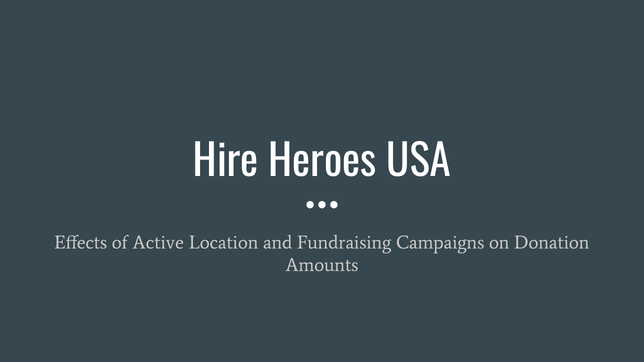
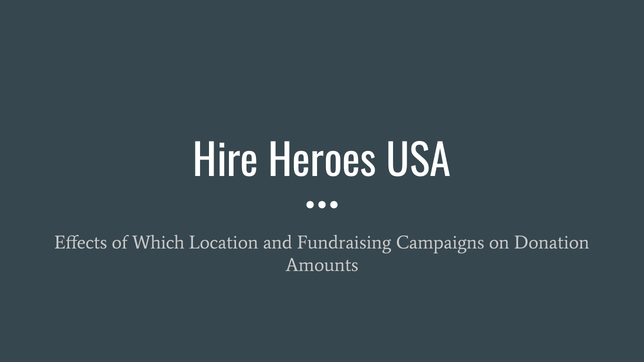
Active: Active -> Which (158, 243)
